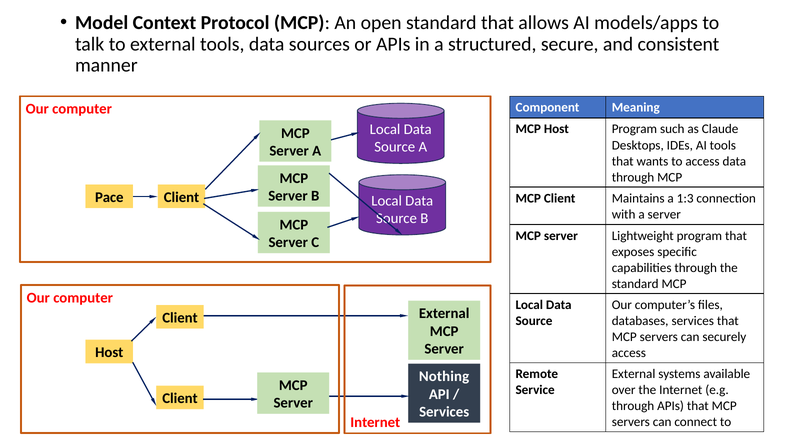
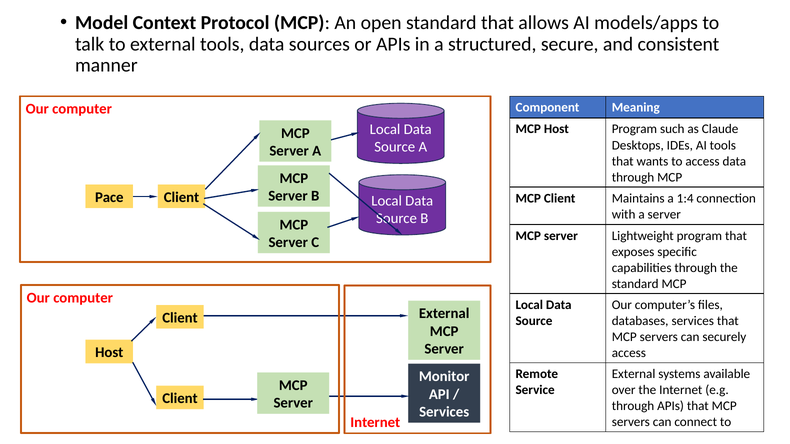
1:3: 1:3 -> 1:4 (685, 198)
Nothing: Nothing -> Monitor (444, 377)
